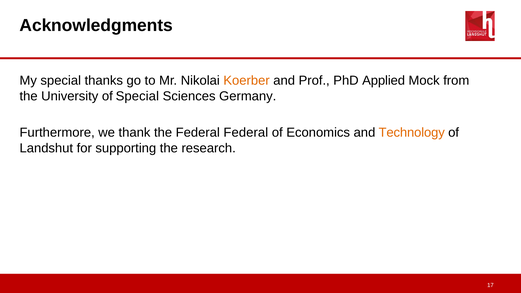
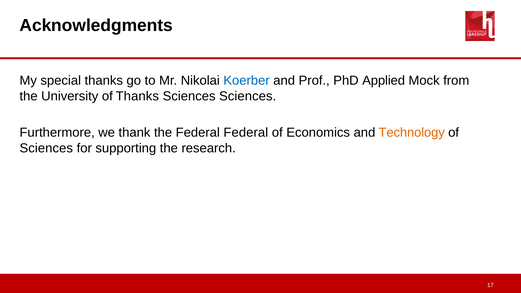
Koerber colour: orange -> blue (247, 81)
of Special: Special -> Thanks (137, 96)
Sciences Germany: Germany -> Sciences (248, 96)
Landshut: Landshut -> Sciences (46, 148)
